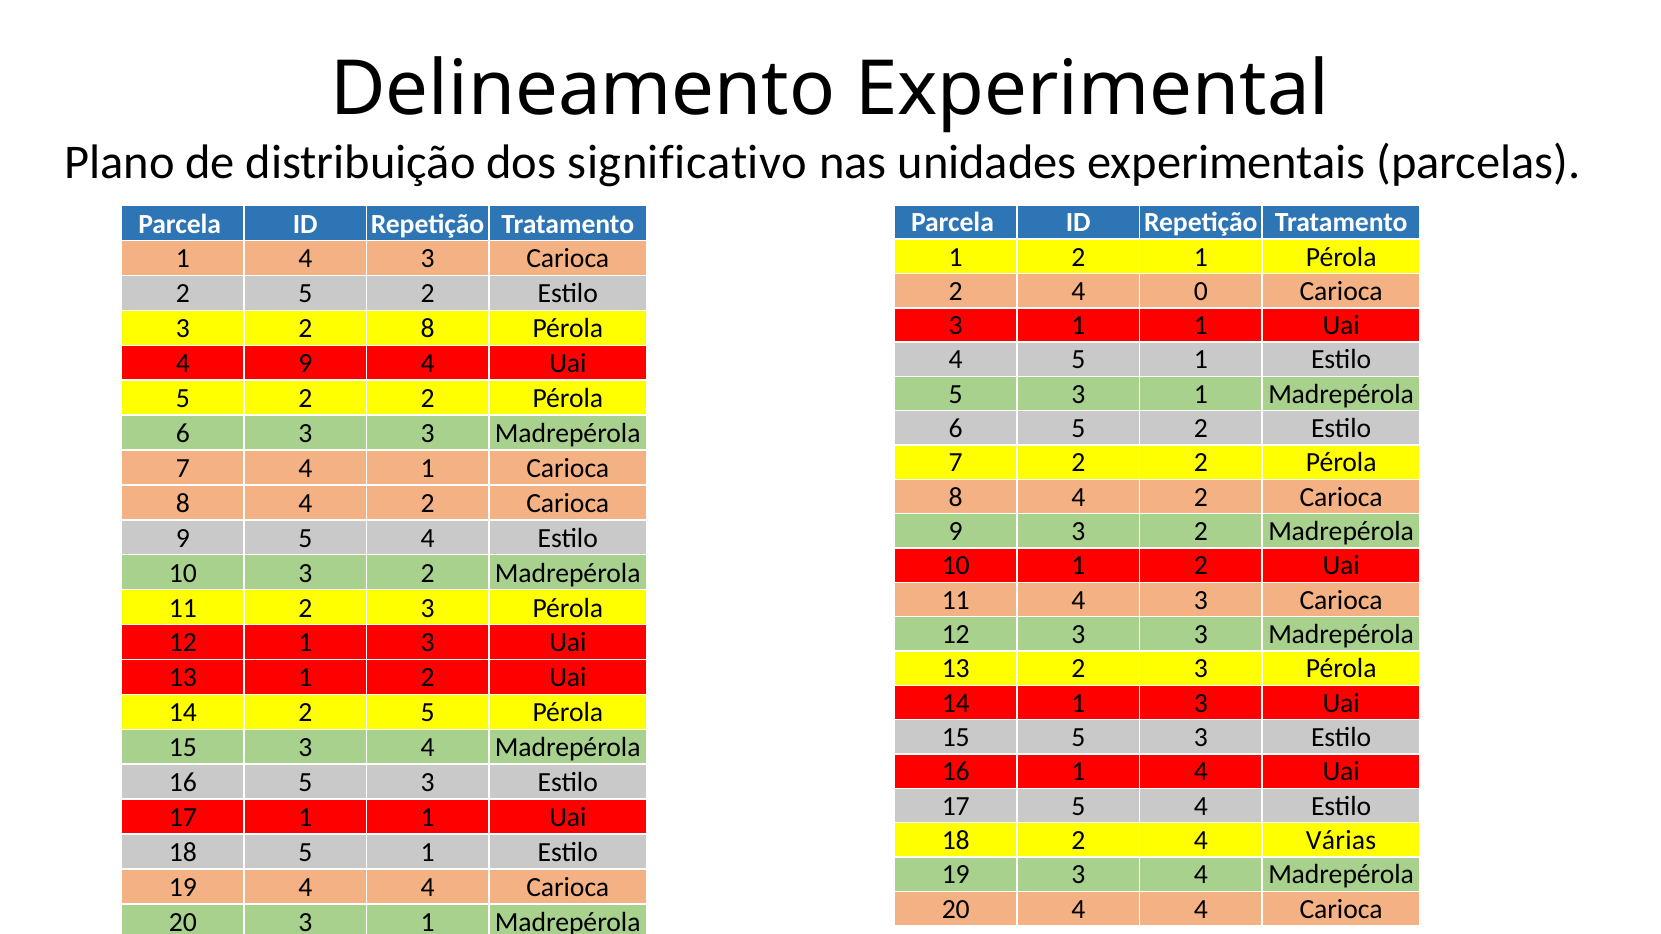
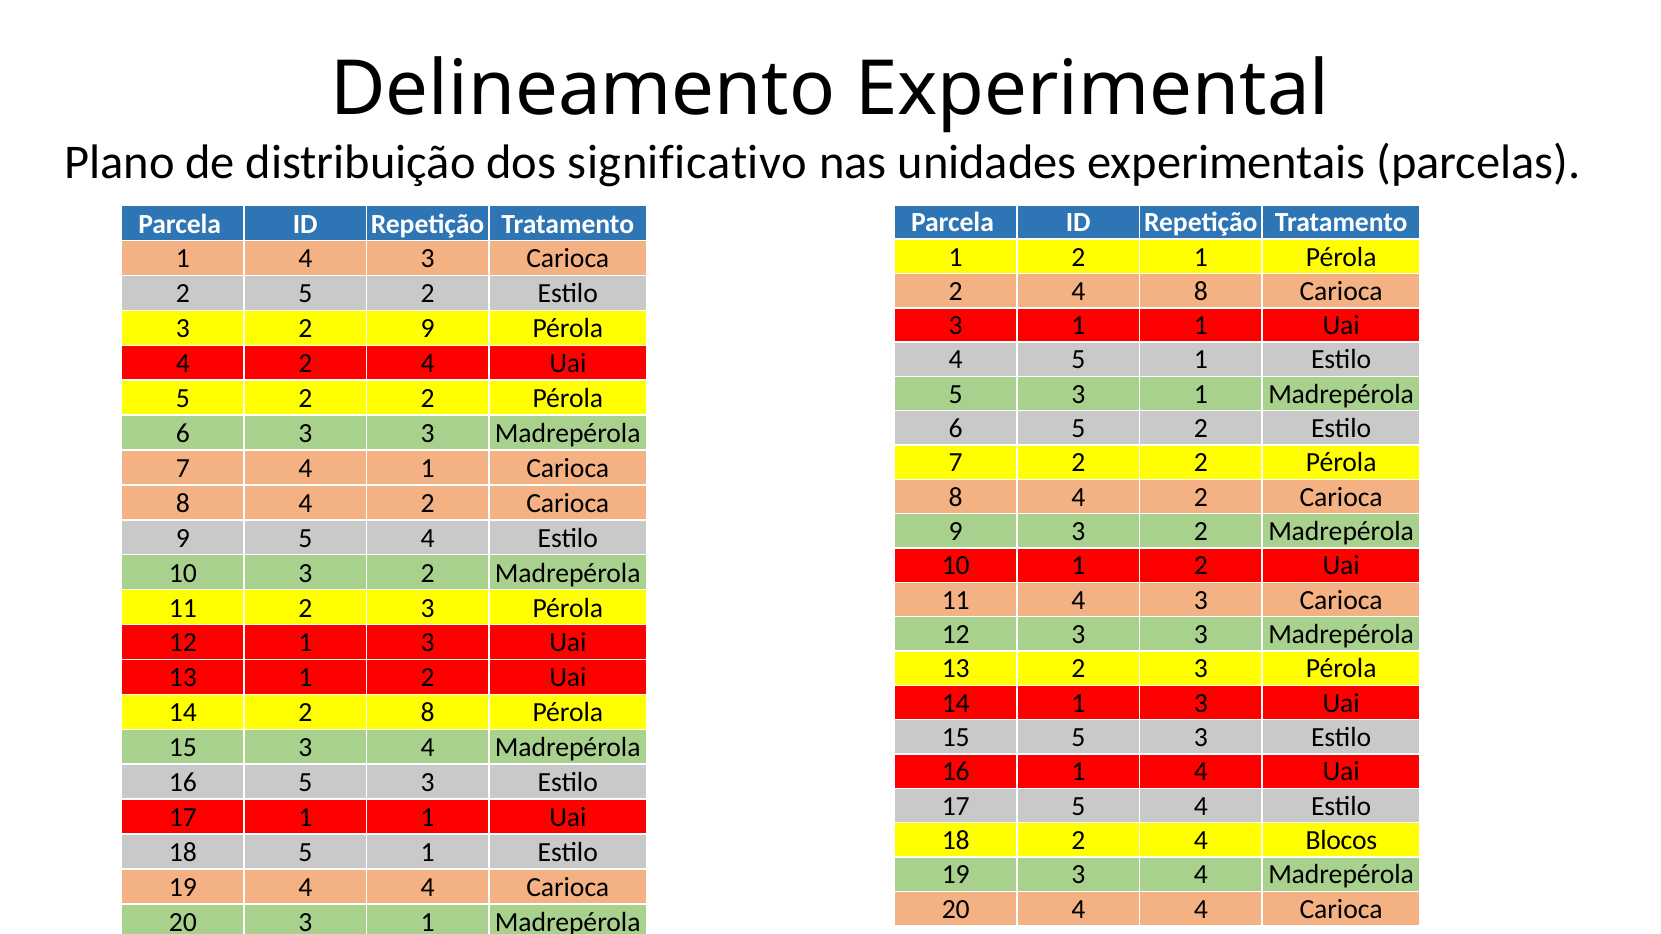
4 0: 0 -> 8 (1201, 291)
2 8: 8 -> 9 (428, 329)
9: 9 -> 2 (305, 364)
14 2 5: 5 -> 8 (428, 713)
Várias: Várias -> Blocos (1341, 841)
